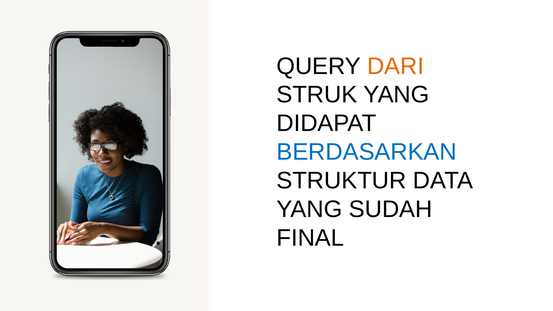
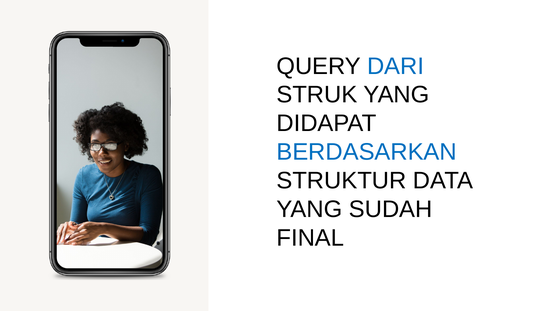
DARI colour: orange -> blue (396, 66)
